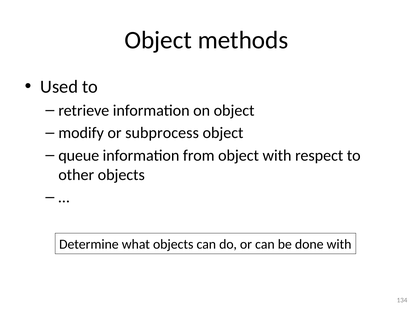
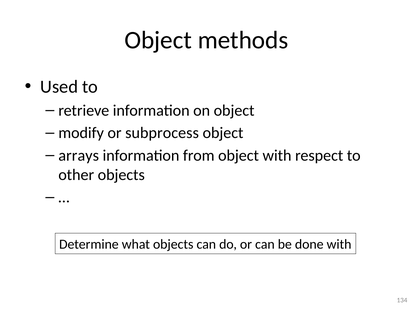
queue: queue -> arrays (79, 155)
